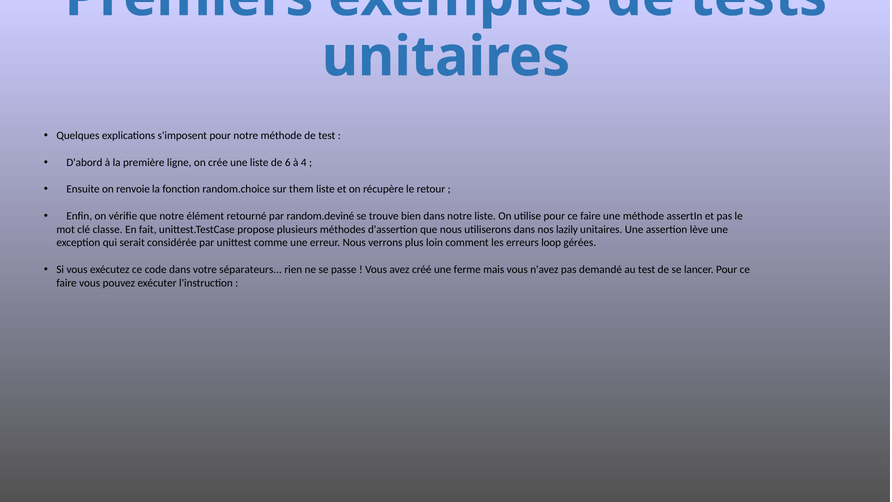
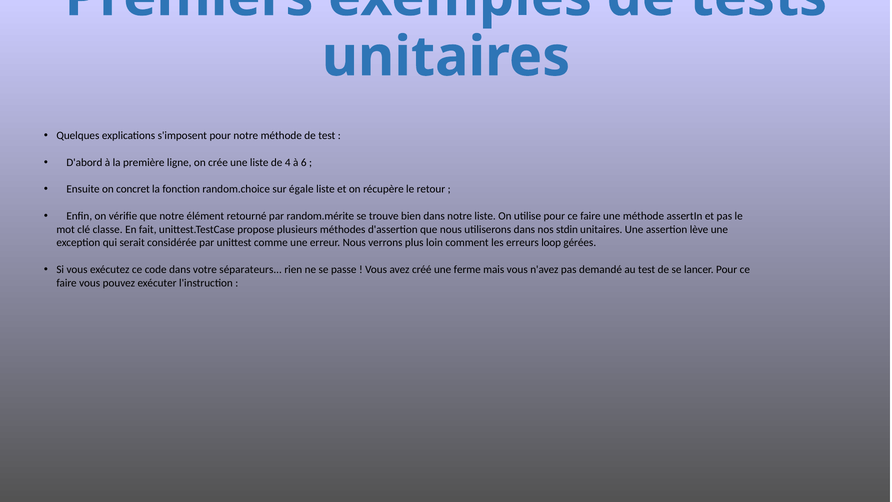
6: 6 -> 4 (288, 162)
4: 4 -> 6 (304, 162)
renvoie: renvoie -> concret (133, 189)
them: them -> égale (301, 189)
random.deviné: random.deviné -> random.mérite (320, 216)
lazily: lazily -> stdin (567, 229)
